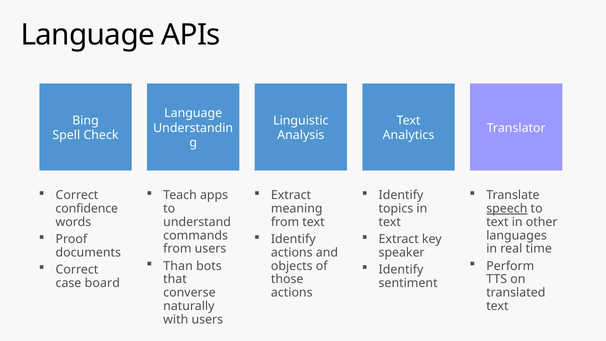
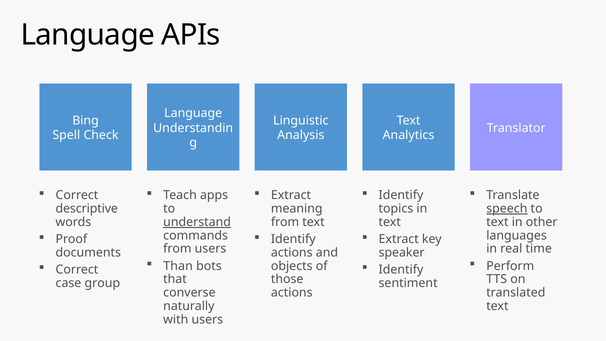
confidence: confidence -> descriptive (87, 209)
understand underline: none -> present (197, 222)
board: board -> group (102, 283)
